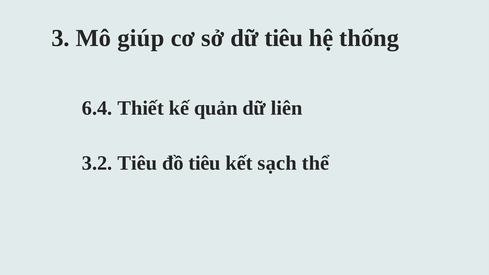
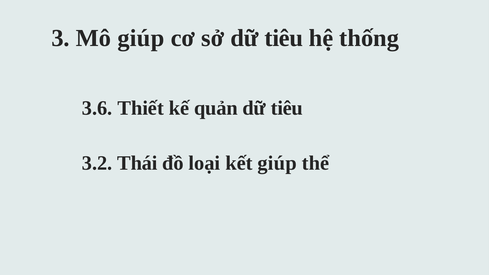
6.4: 6.4 -> 3.6 (97, 108)
liên: liên -> tiêu (287, 108)
3.2 Tiêu: Tiêu -> Thái (137, 163)
đồ tiêu: tiêu -> loại (204, 163)
kết sạch: sạch -> giúp (277, 163)
